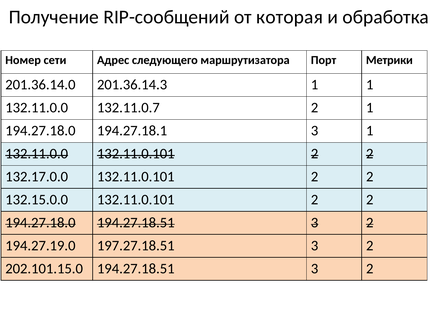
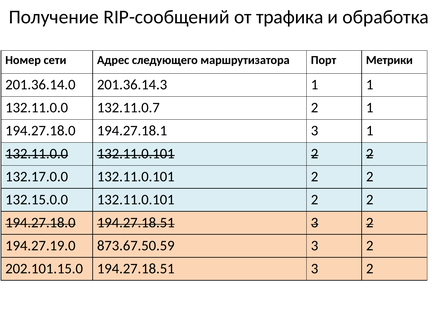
которая: которая -> трафика (290, 17)
197.27.18.51: 197.27.18.51 -> 873.67.50.59 (136, 245)
